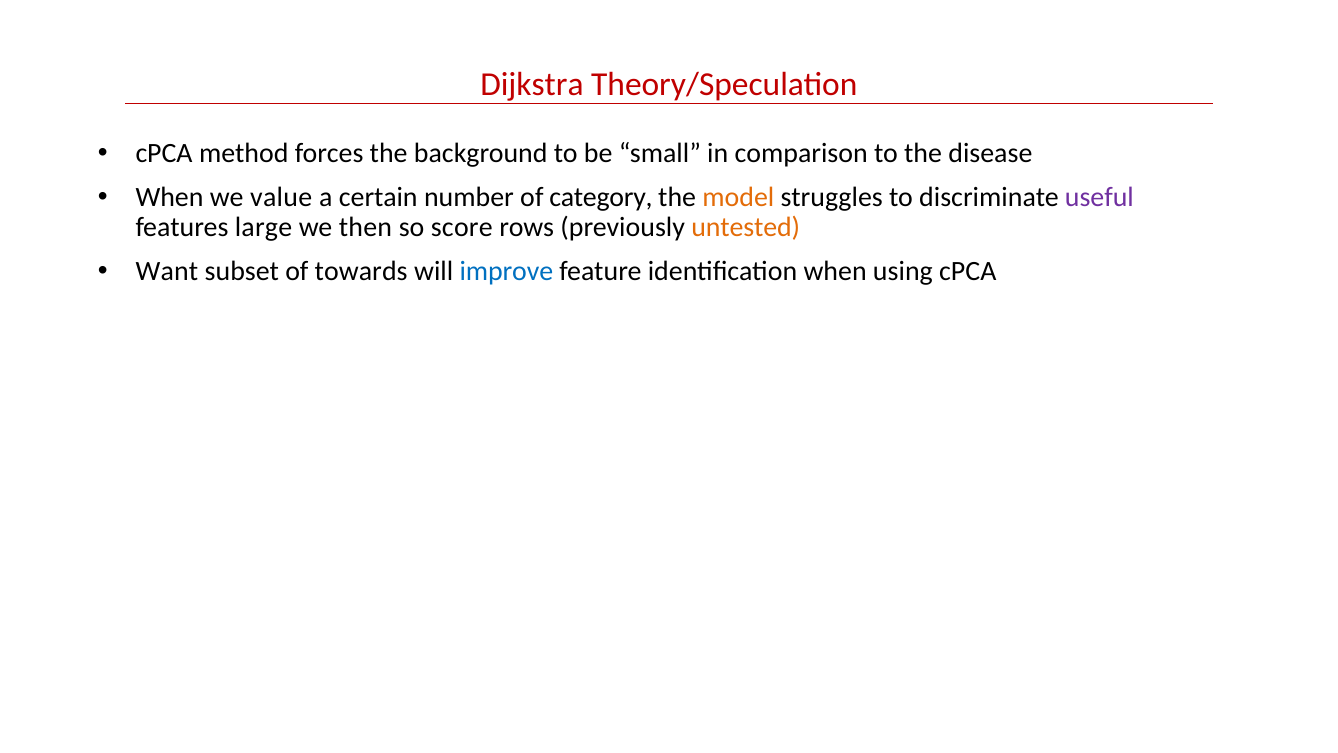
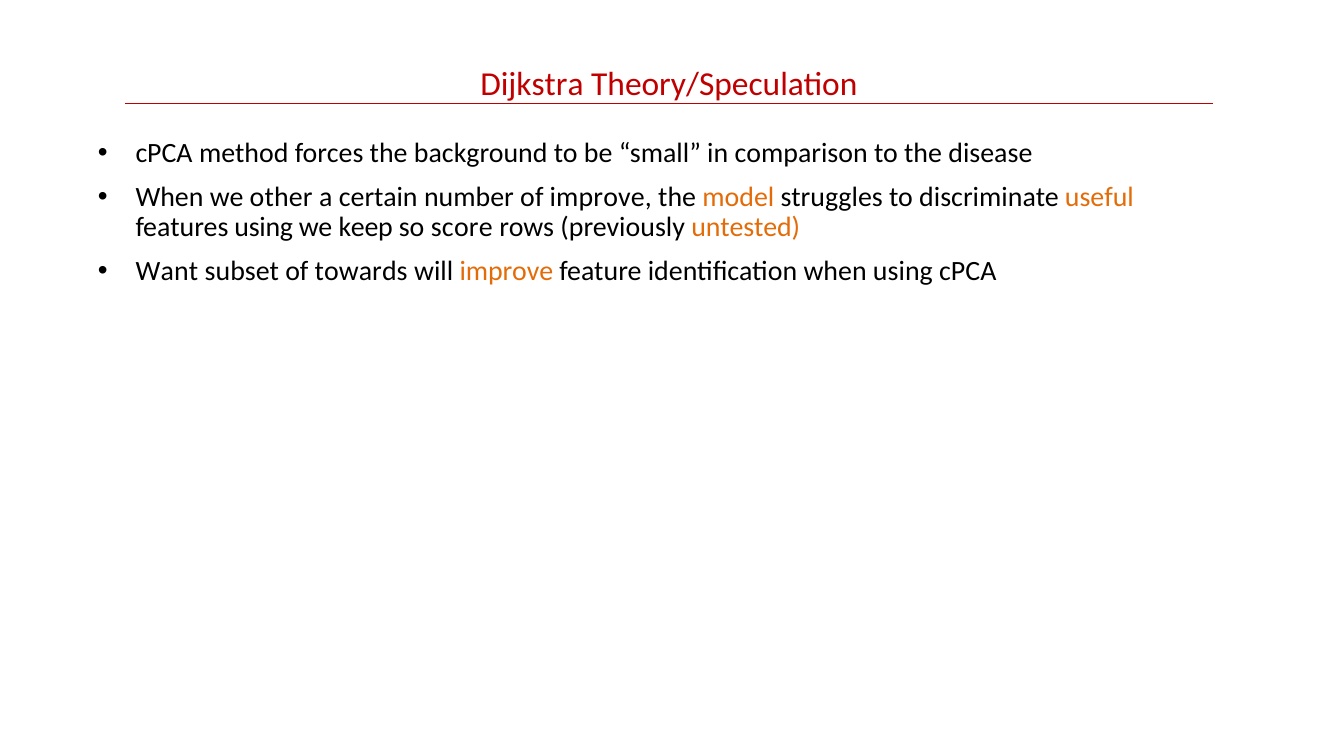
value: value -> other (281, 197)
of category: category -> improve (601, 197)
useful colour: purple -> orange (1099, 197)
features large: large -> using (264, 227)
then: then -> keep (366, 227)
improve colour: blue -> orange (506, 271)
